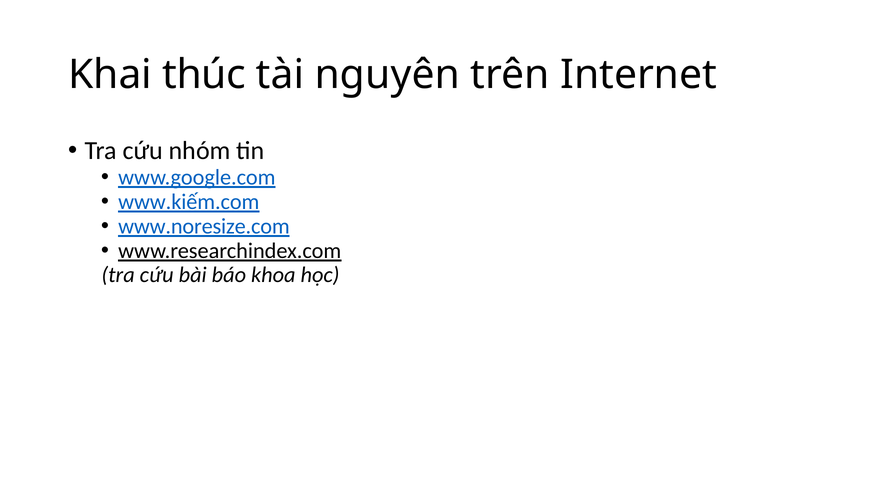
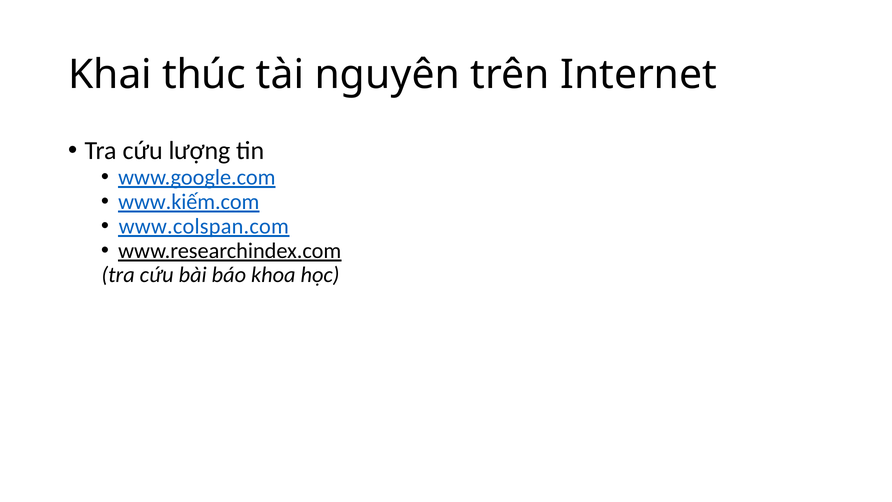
nhóm: nhóm -> lượng (200, 151)
www.noresize.com: www.noresize.com -> www.colspan.com (204, 226)
